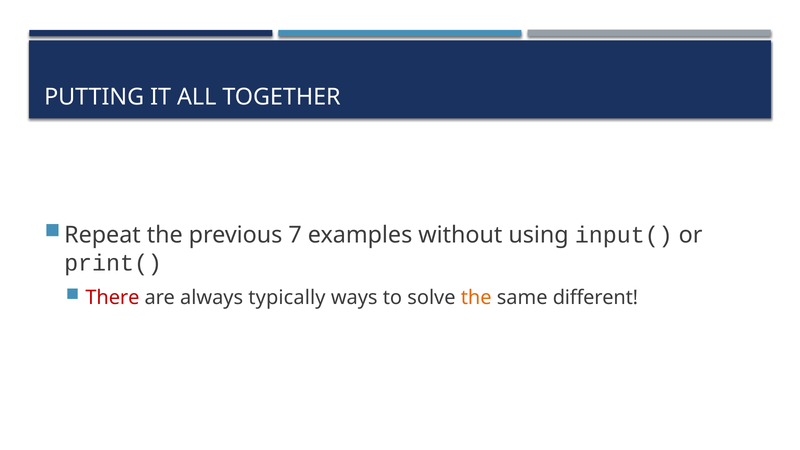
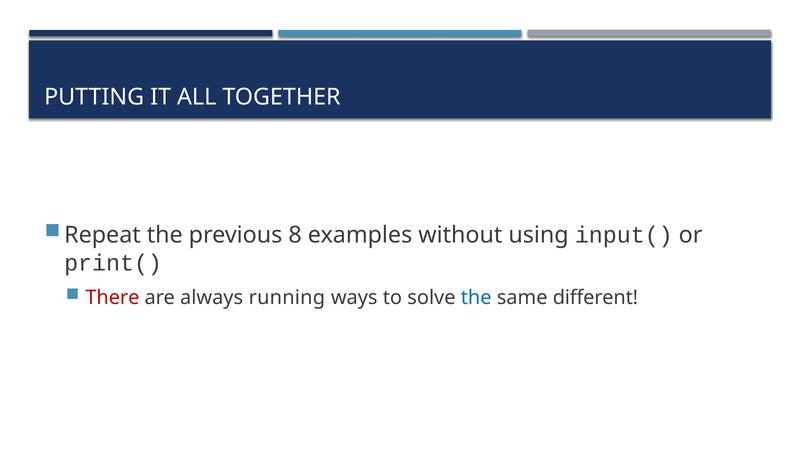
7: 7 -> 8 (295, 235)
typically: typically -> running (287, 298)
the colour: orange -> blue (476, 298)
